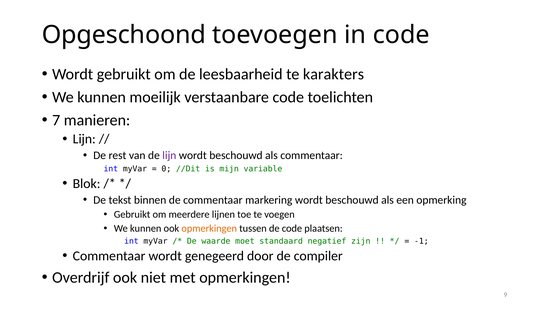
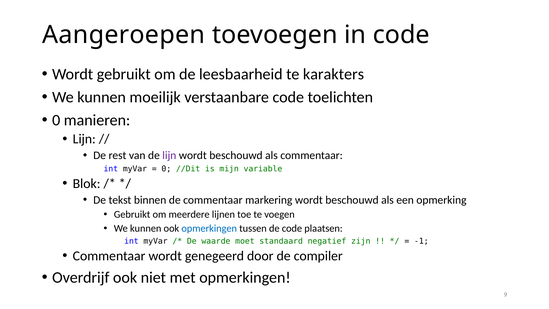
Opgeschoond: Opgeschoond -> Aangeroepen (124, 35)
7: 7 -> 0 (56, 120)
opmerkingen colour: orange -> blue (209, 228)
